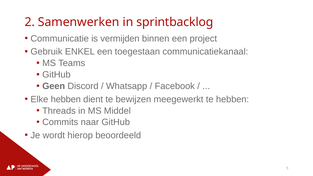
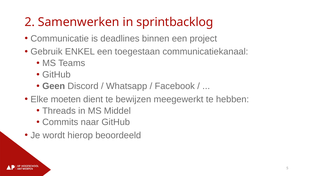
vermijden: vermijden -> deadlines (120, 39)
Elke hebben: hebben -> moeten (66, 99)
